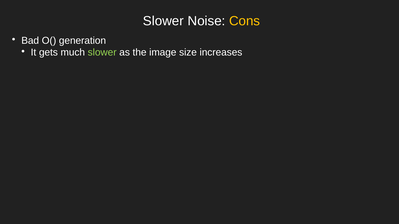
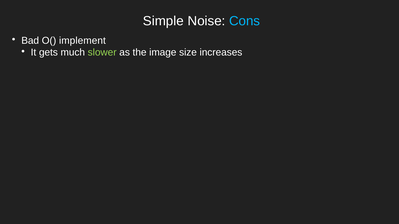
Slower: Slower -> Simple (163, 21)
Cons colour: yellow -> light blue (245, 21)
generation: generation -> implement (82, 41)
